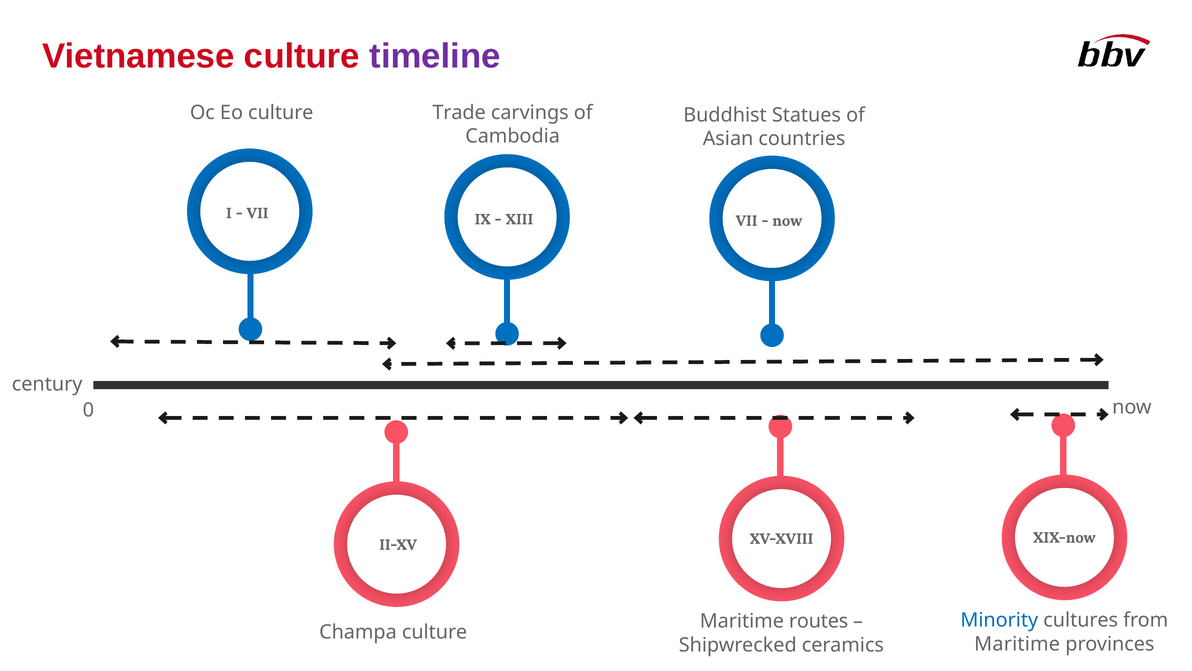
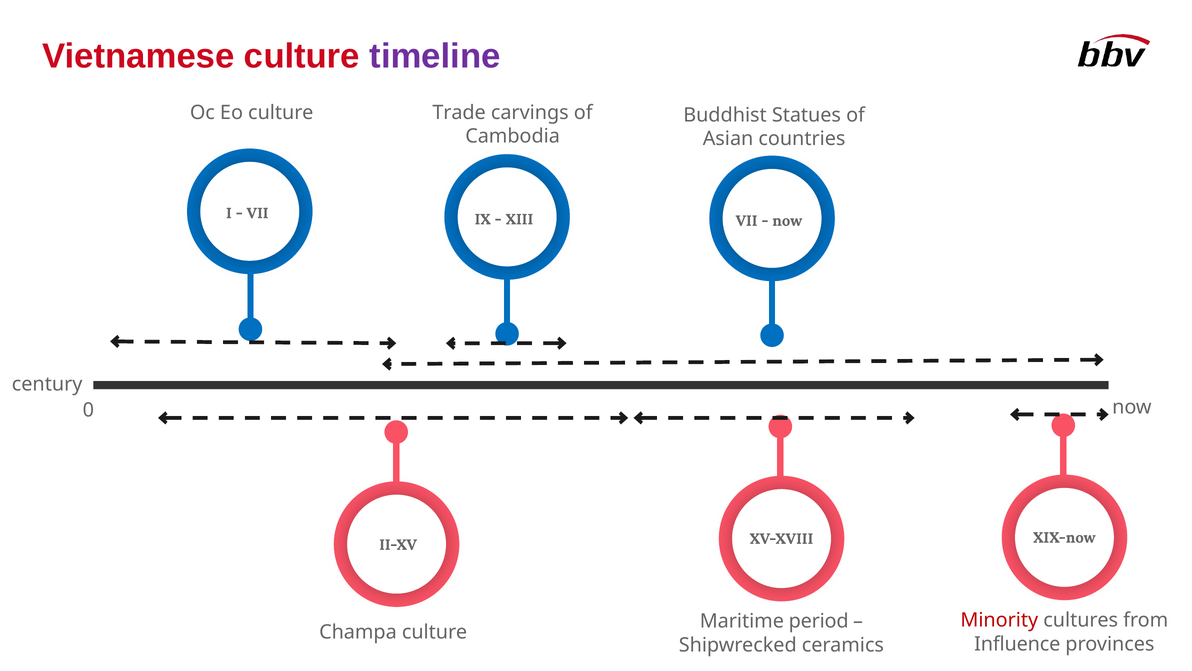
Minority colour: blue -> red (999, 620)
routes: routes -> period (819, 621)
Maritime: Maritime -> Influence (1017, 644)
